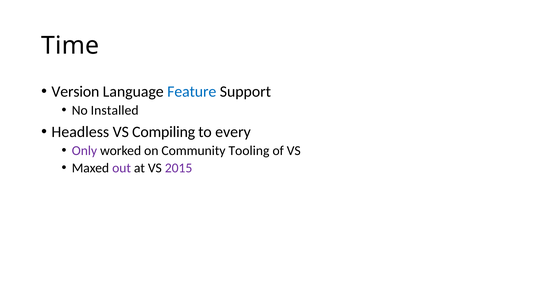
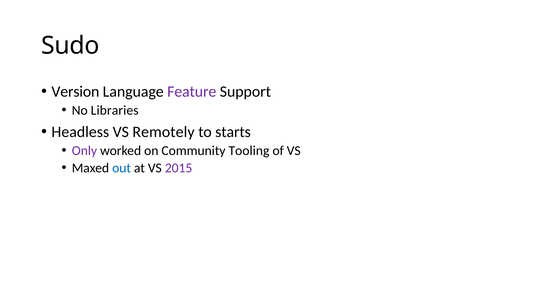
Time: Time -> Sudo (70, 46)
Feature colour: blue -> purple (192, 92)
Installed: Installed -> Libraries (115, 110)
Compiling: Compiling -> Remotely (164, 132)
every: every -> starts (233, 132)
out colour: purple -> blue (122, 168)
